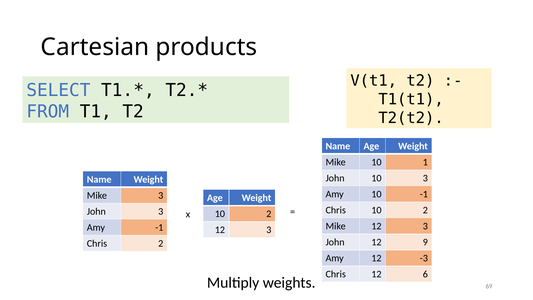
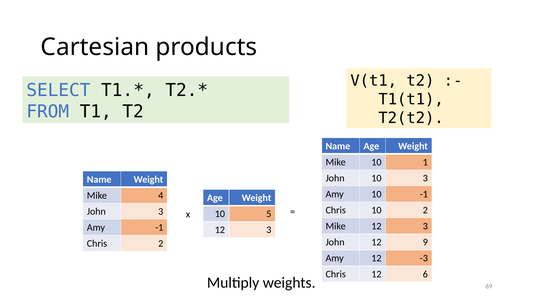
Mike 3: 3 -> 4 (161, 195)
2: 2 -> 5 (269, 214)
